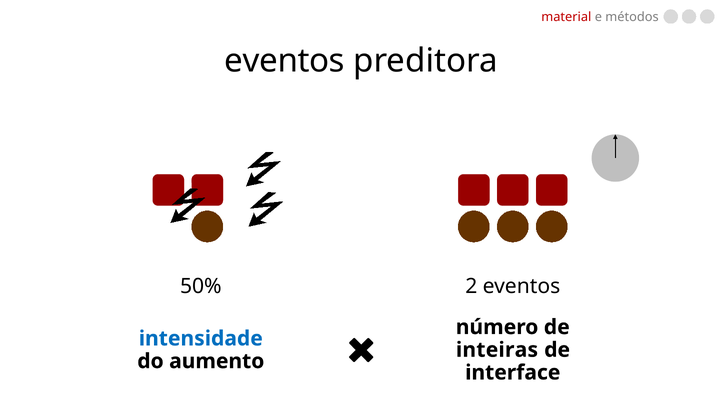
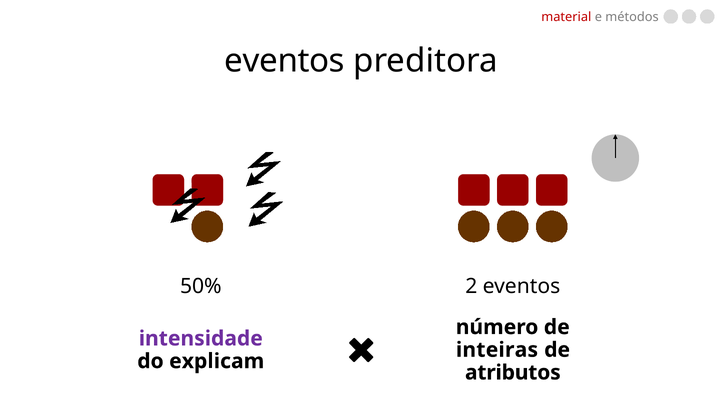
intensidade colour: blue -> purple (201, 339)
aumento: aumento -> explicam (217, 362)
interface: interface -> atributos (513, 373)
